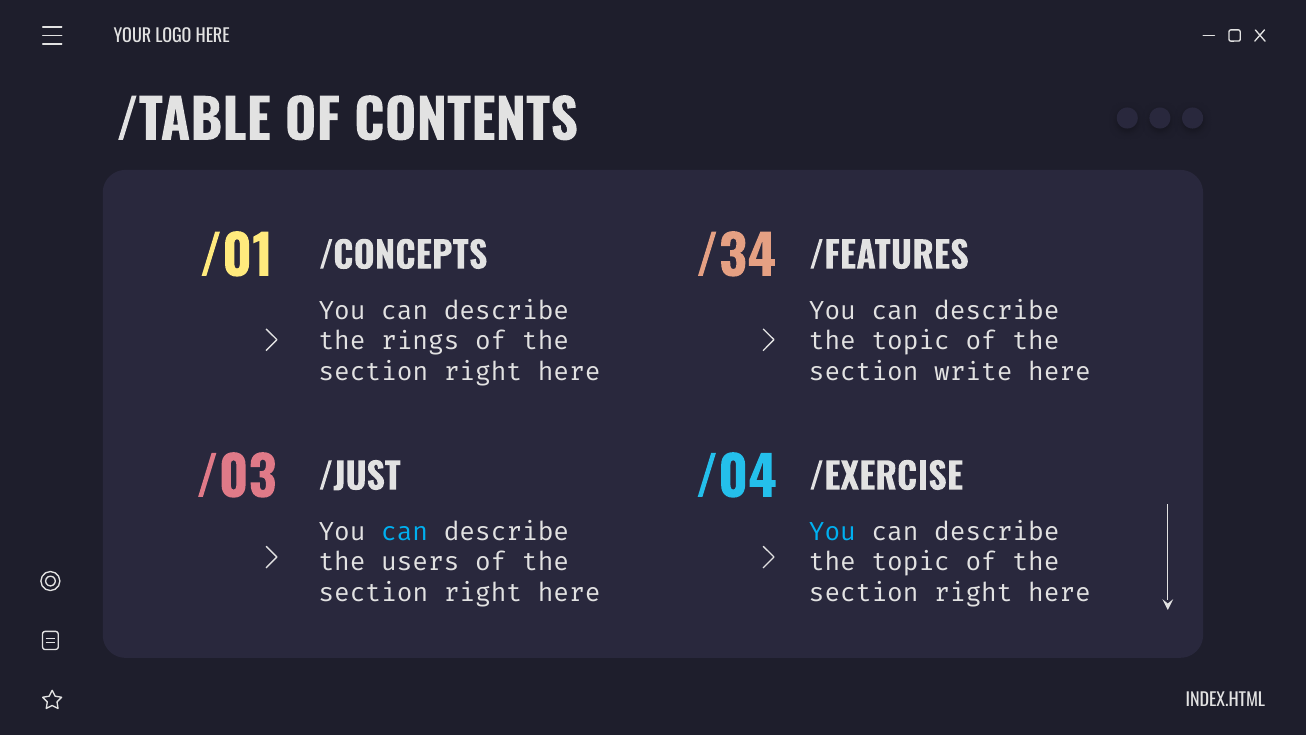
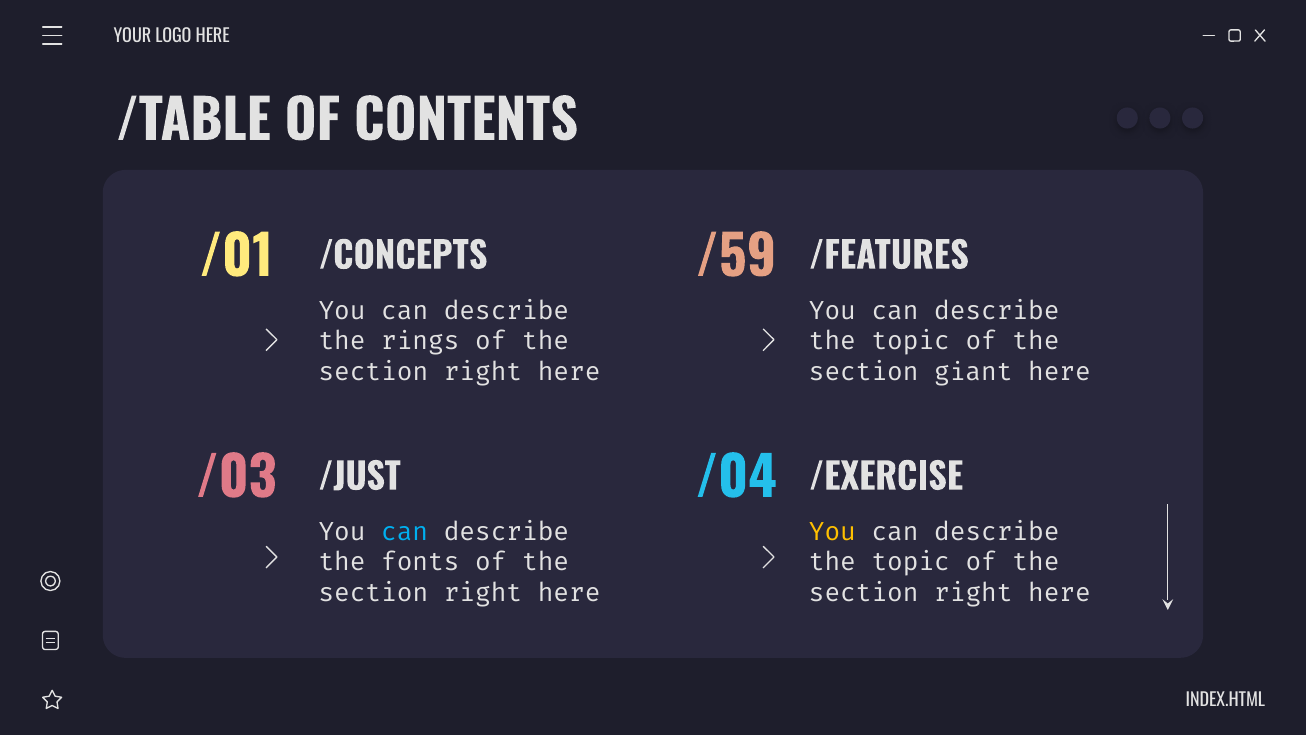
/34: /34 -> /59 (736, 258)
write: write -> giant (973, 372)
You colour: light blue -> yellow (832, 532)
users: users -> fonts (420, 562)
